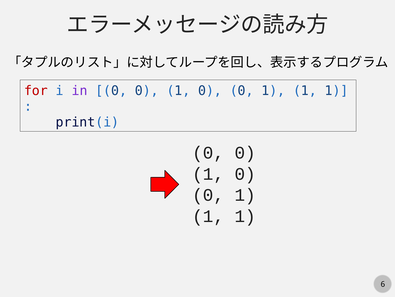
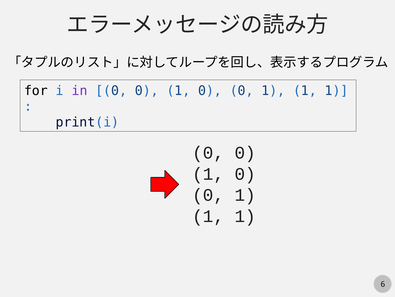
for colour: red -> black (36, 90)
